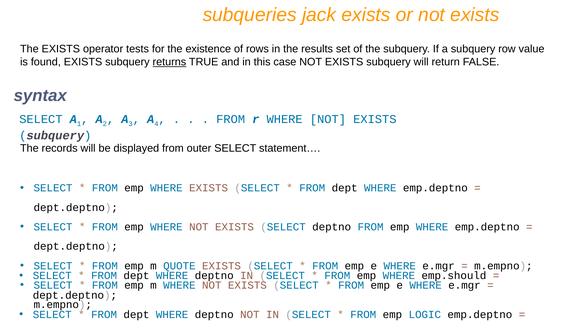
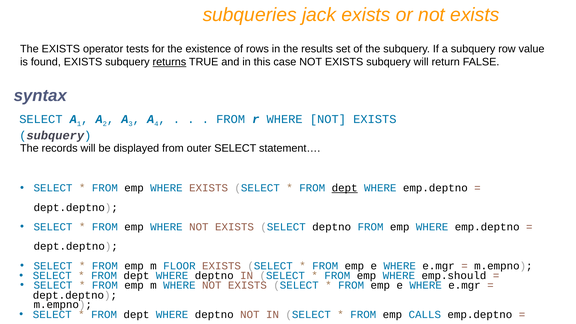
dept underline: none -> present (345, 188)
QUOTE: QUOTE -> FLOOR (179, 266)
LOGIC: LOGIC -> CALLS (425, 315)
